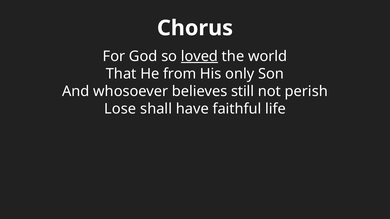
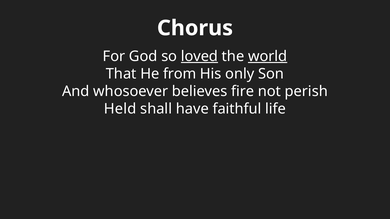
world underline: none -> present (268, 56)
still: still -> fire (243, 91)
Lose: Lose -> Held (120, 109)
